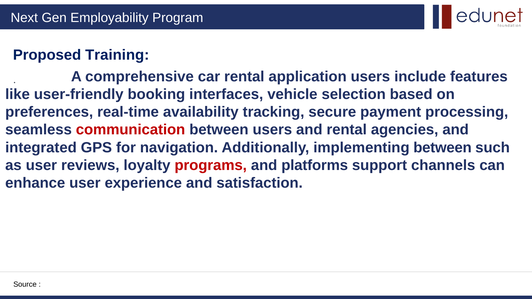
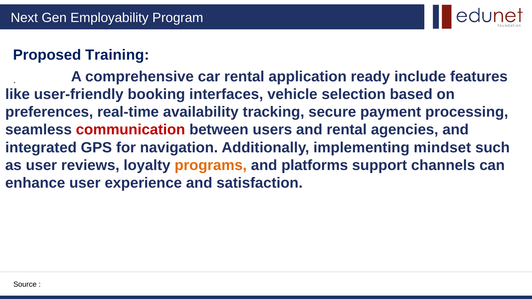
application users: users -> ready (370, 77)
implementing between: between -> mindset (442, 148)
programs colour: red -> orange (211, 165)
